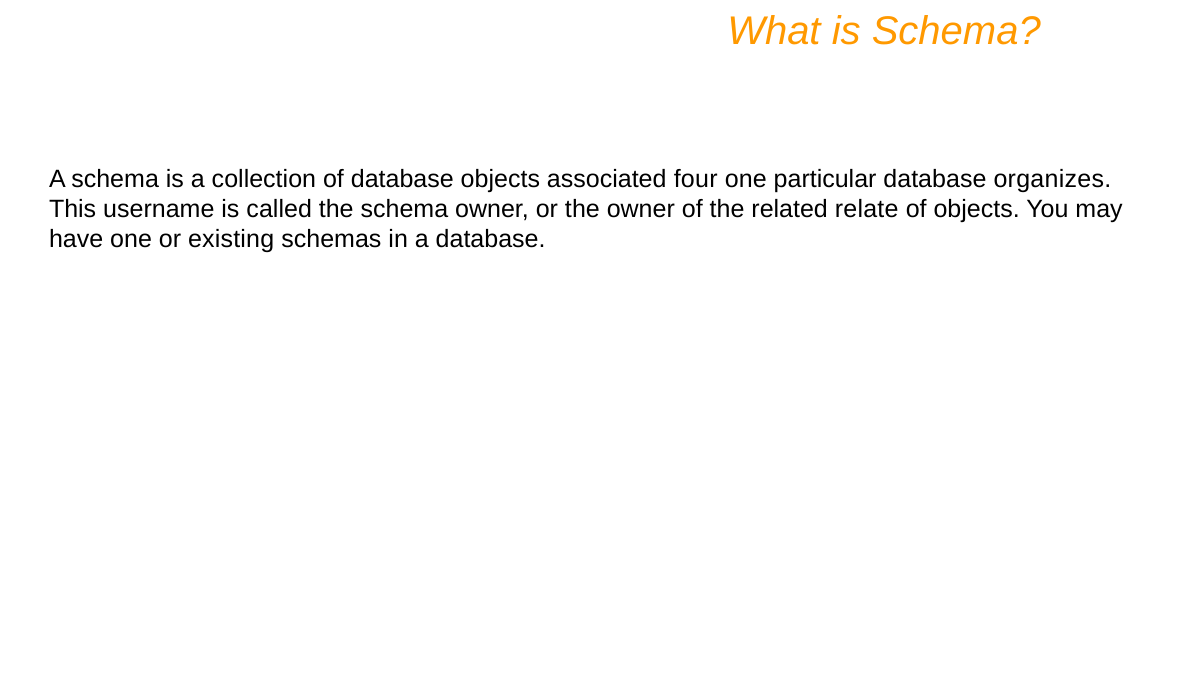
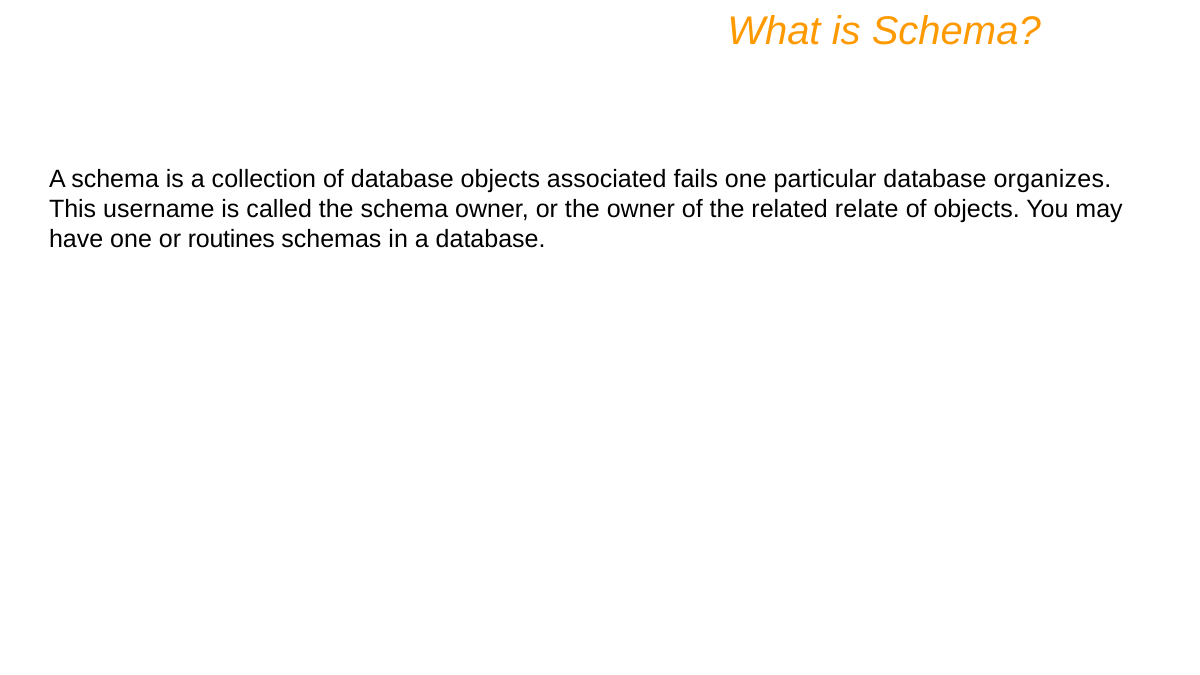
four: four -> fails (696, 179)
existing: existing -> routines (231, 239)
